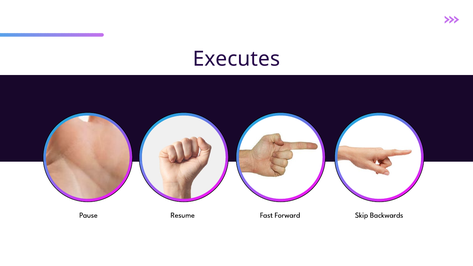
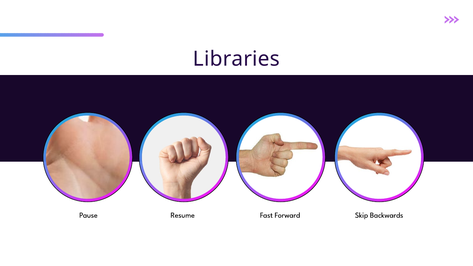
Executes: Executes -> Libraries (236, 59)
